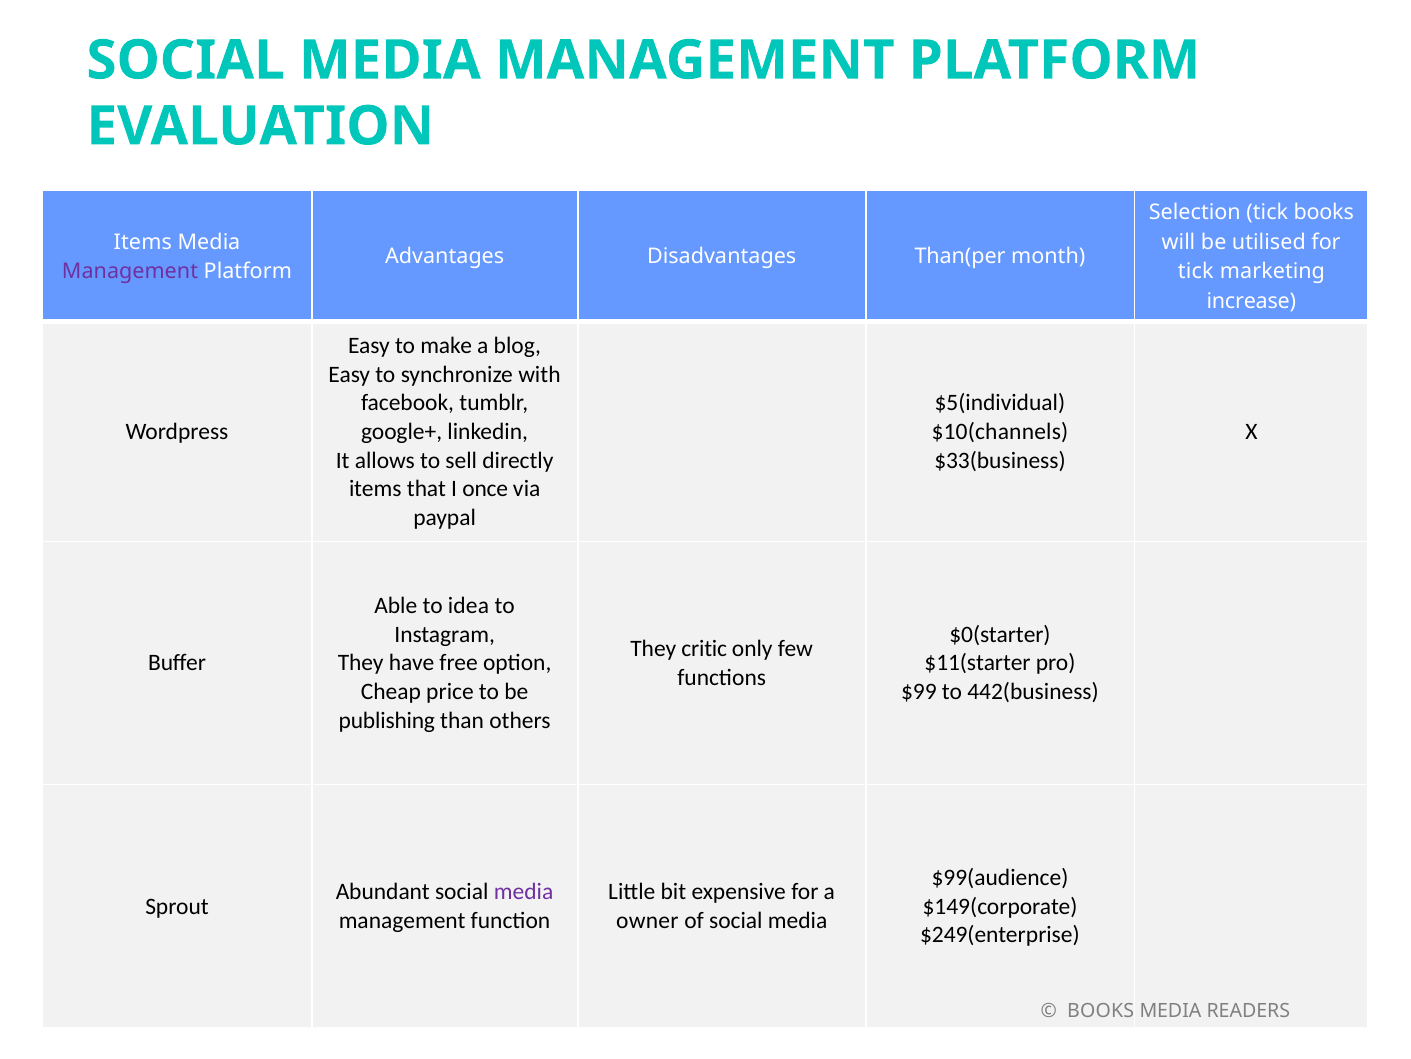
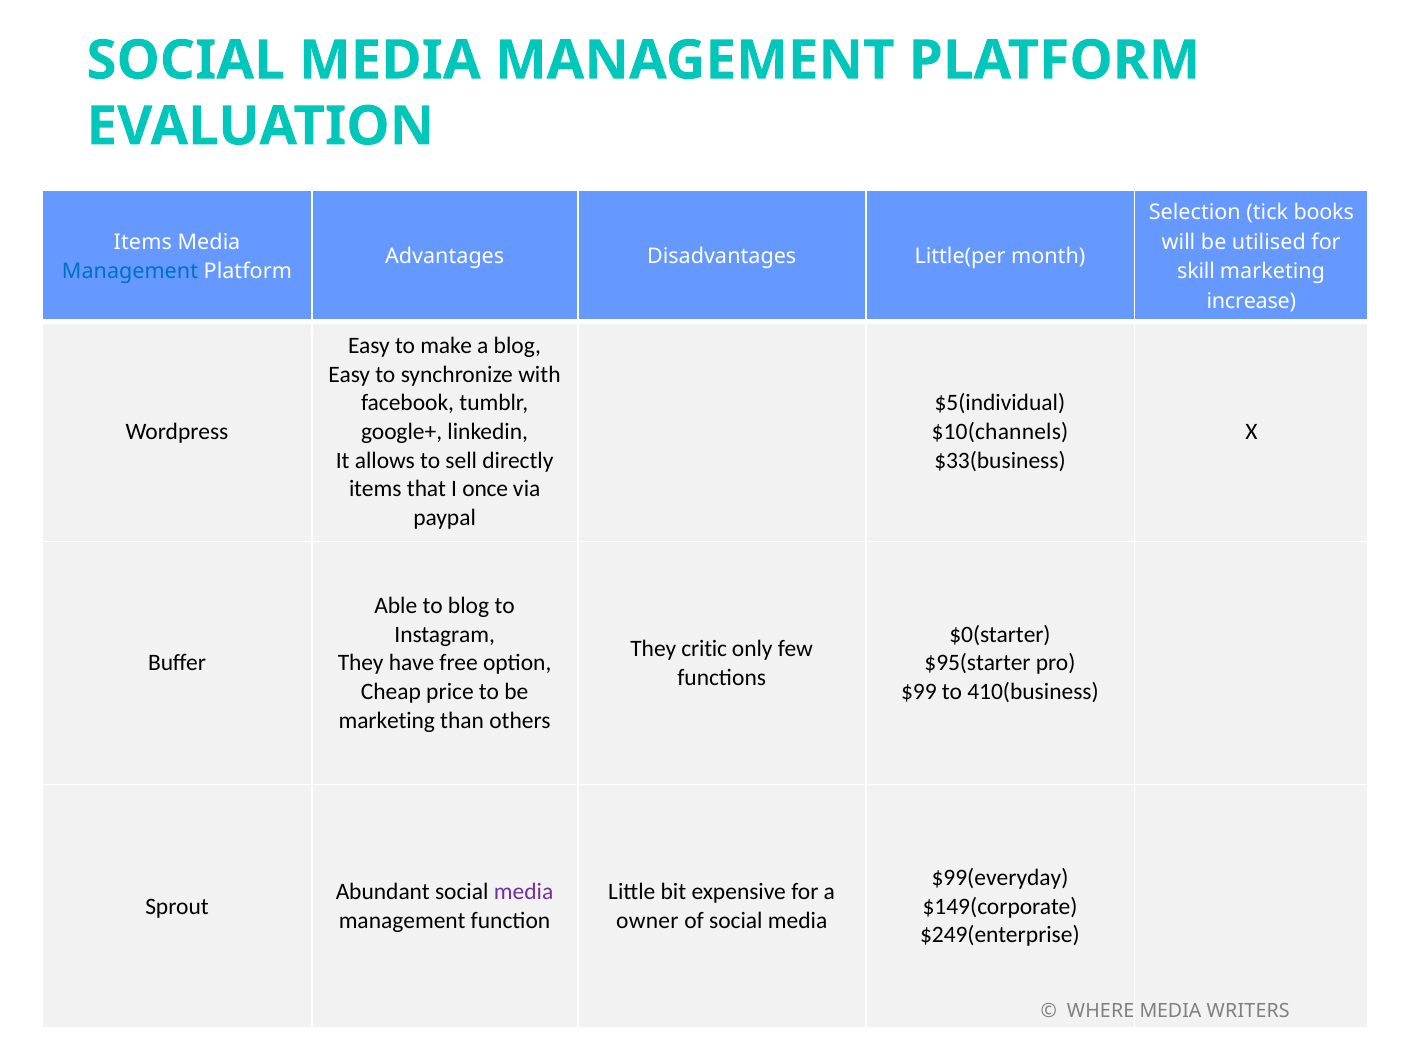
Than(per: Than(per -> Little(per (960, 257)
Management colour: purple -> blue (130, 271)
tick: tick -> skill (1196, 271)
to idea: idea -> blog (469, 605)
$11(starter: $11(starter -> $95(starter (978, 663)
442(business: 442(business -> 410(business (1033, 691)
publishing: publishing -> marketing (387, 720)
$99(audience: $99(audience -> $99(everyday (1000, 877)
BOOKS: BOOKS -> WHERE (1101, 1010)
READERS: READERS -> WRITERS (1248, 1010)
